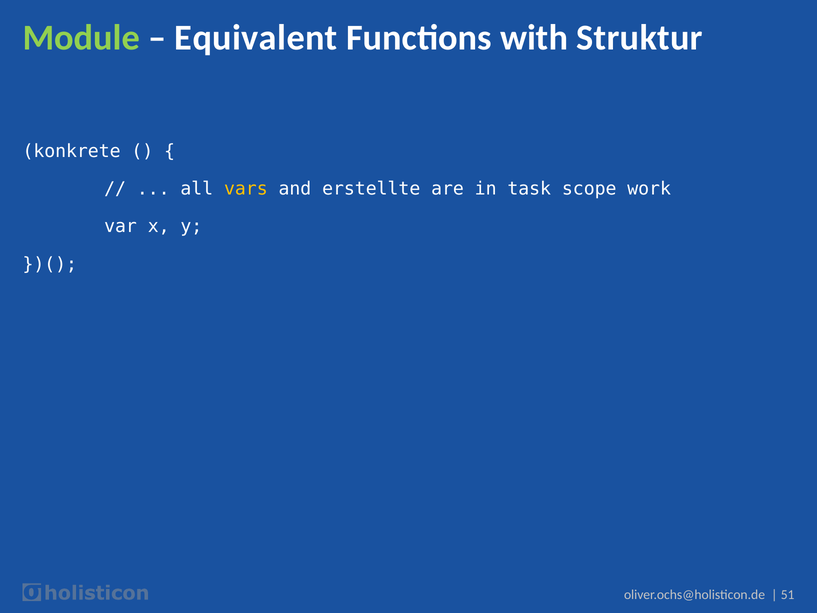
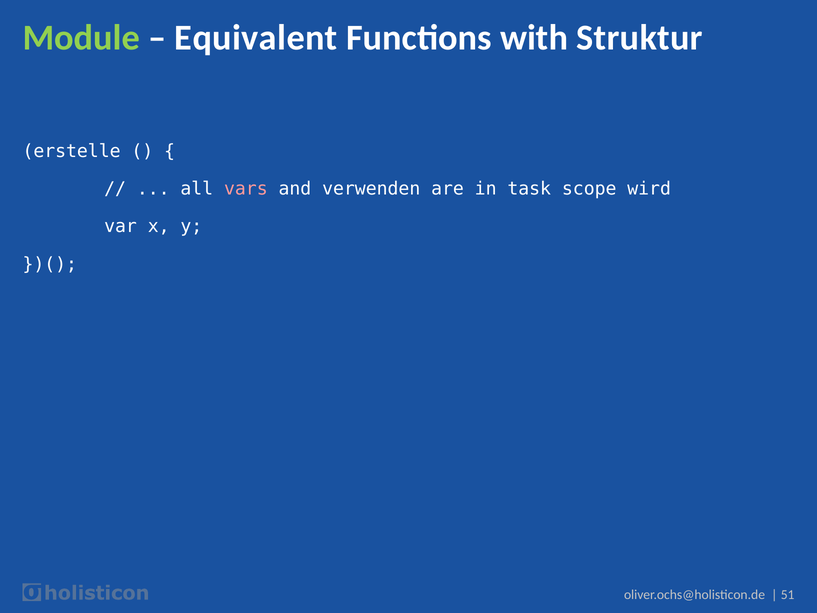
konkrete: konkrete -> erstelle (72, 151)
vars colour: yellow -> pink (246, 189)
erstellte: erstellte -> verwenden (371, 189)
work: work -> wird (649, 189)
